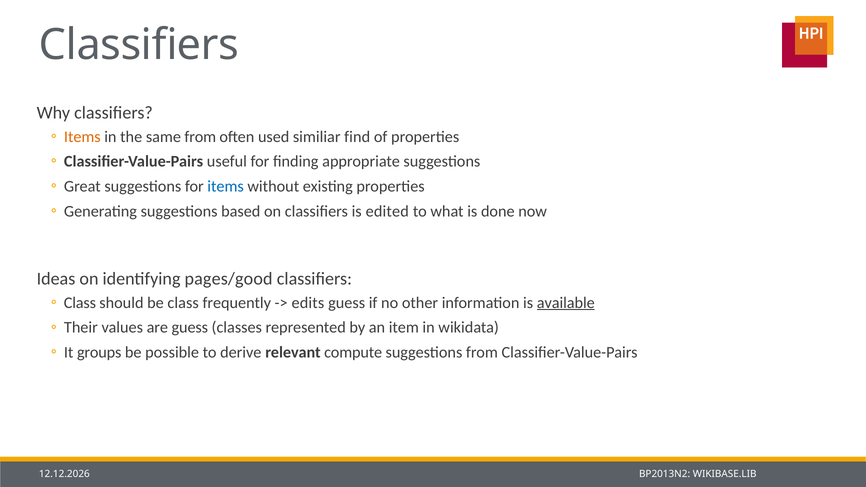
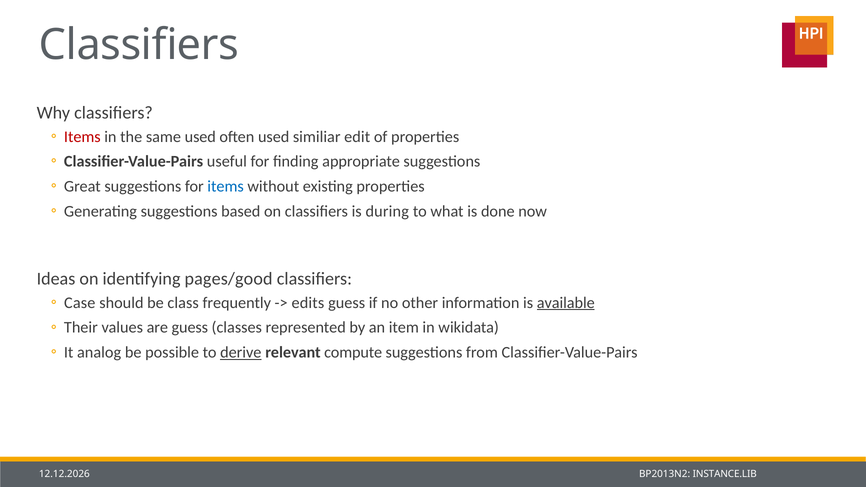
Items colour: orange -> red (82, 137)
same from: from -> used (200, 137)
find: find -> edit (357, 137)
edited: edited -> during (387, 211)
Class: Class -> Case (80, 303)
groups: groups -> analog (99, 353)
derive underline: none -> present (241, 353)
WIKIBASE.LIB: WIKIBASE.LIB -> INSTANCE.LIB (725, 474)
